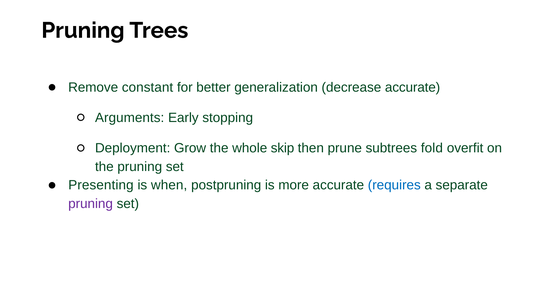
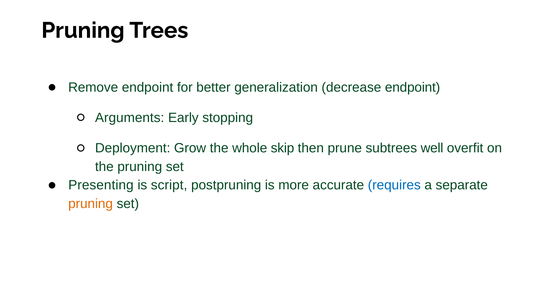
Remove constant: constant -> endpoint (148, 87)
decrease accurate: accurate -> endpoint (413, 87)
fold: fold -> well (432, 148)
when: when -> script (169, 185)
pruning colour: purple -> orange (91, 204)
